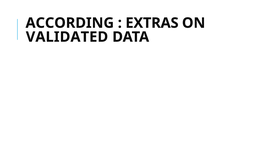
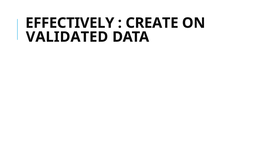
ACCORDING: ACCORDING -> EFFECTIVELY (70, 23)
EXTRAS: EXTRAS -> CREATE (152, 23)
